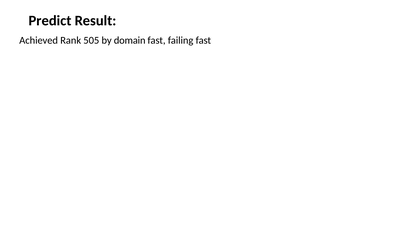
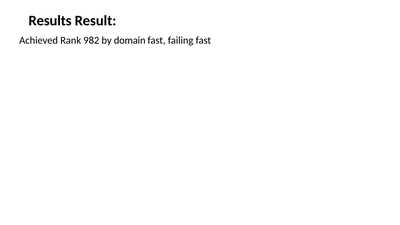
Predict: Predict -> Results (50, 21)
505: 505 -> 982 (91, 40)
